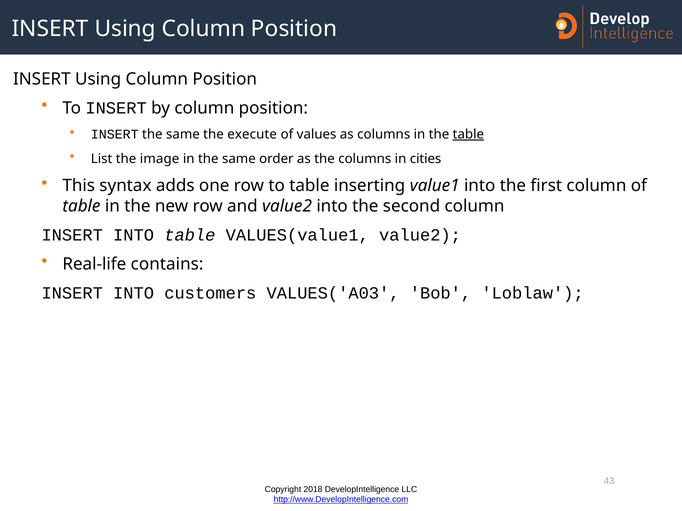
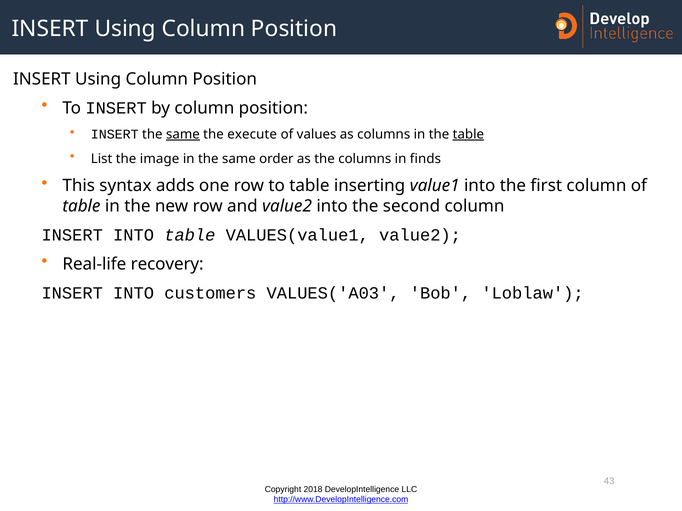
same underline: none -> present (183, 134)
cities: cities -> finds (425, 159)
contains: contains -> recovery (167, 264)
